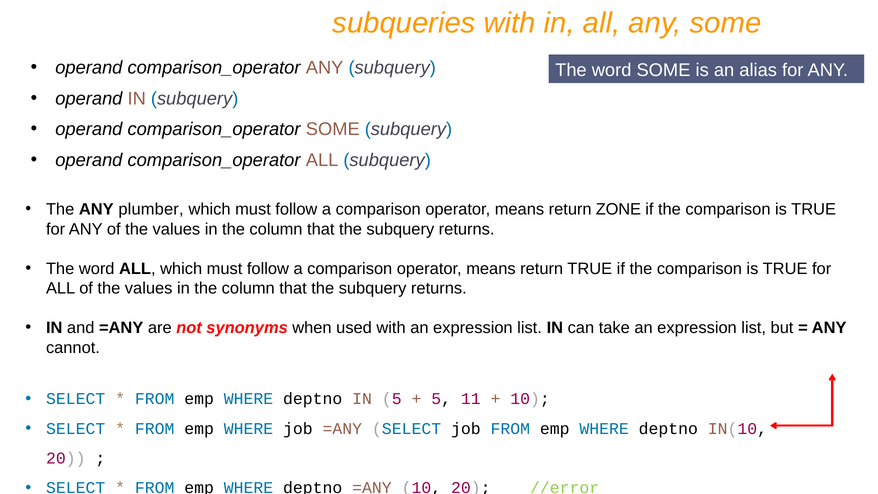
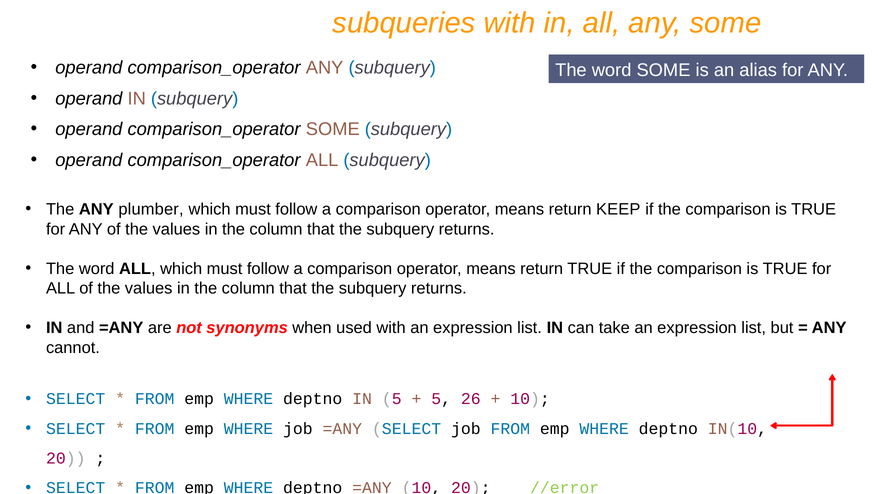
ZONE: ZONE -> KEEP (618, 209)
11: 11 -> 26 (471, 399)
